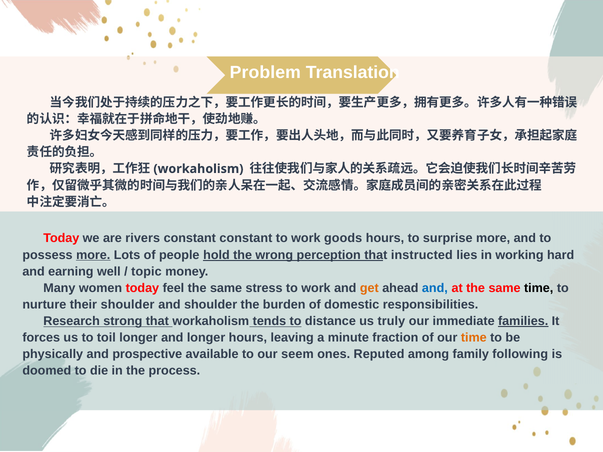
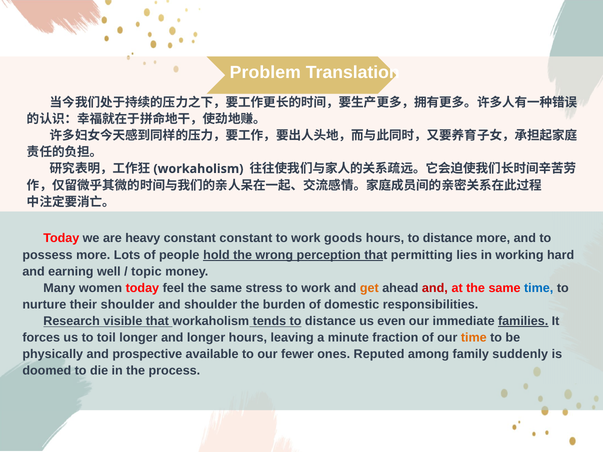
rivers: rivers -> heavy (143, 238)
hours to surprise: surprise -> distance (448, 238)
more underline: present -> none (93, 255)
instructed: instructed -> permitting (422, 255)
and colour: blue -> red (435, 288)
time colour: black -> blue (539, 288)
strong: strong -> visible (123, 321)
truly: truly -> even (391, 321)
seem: seem -> fewer (297, 354)
following: following -> suddenly (520, 354)
